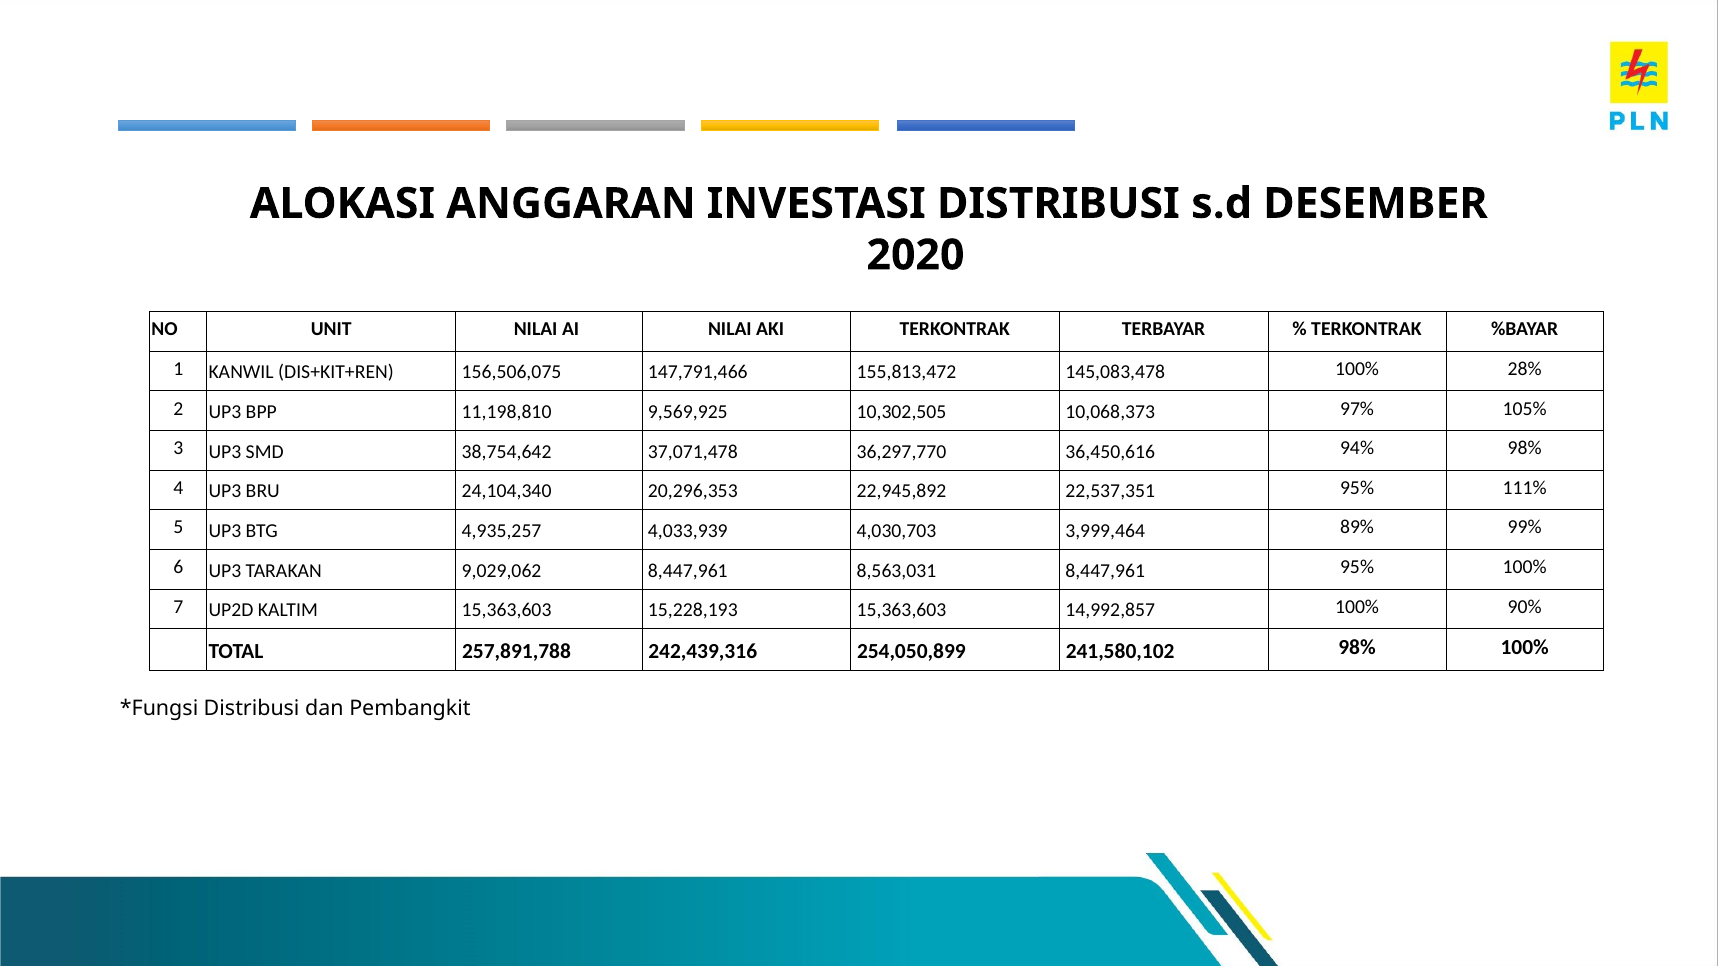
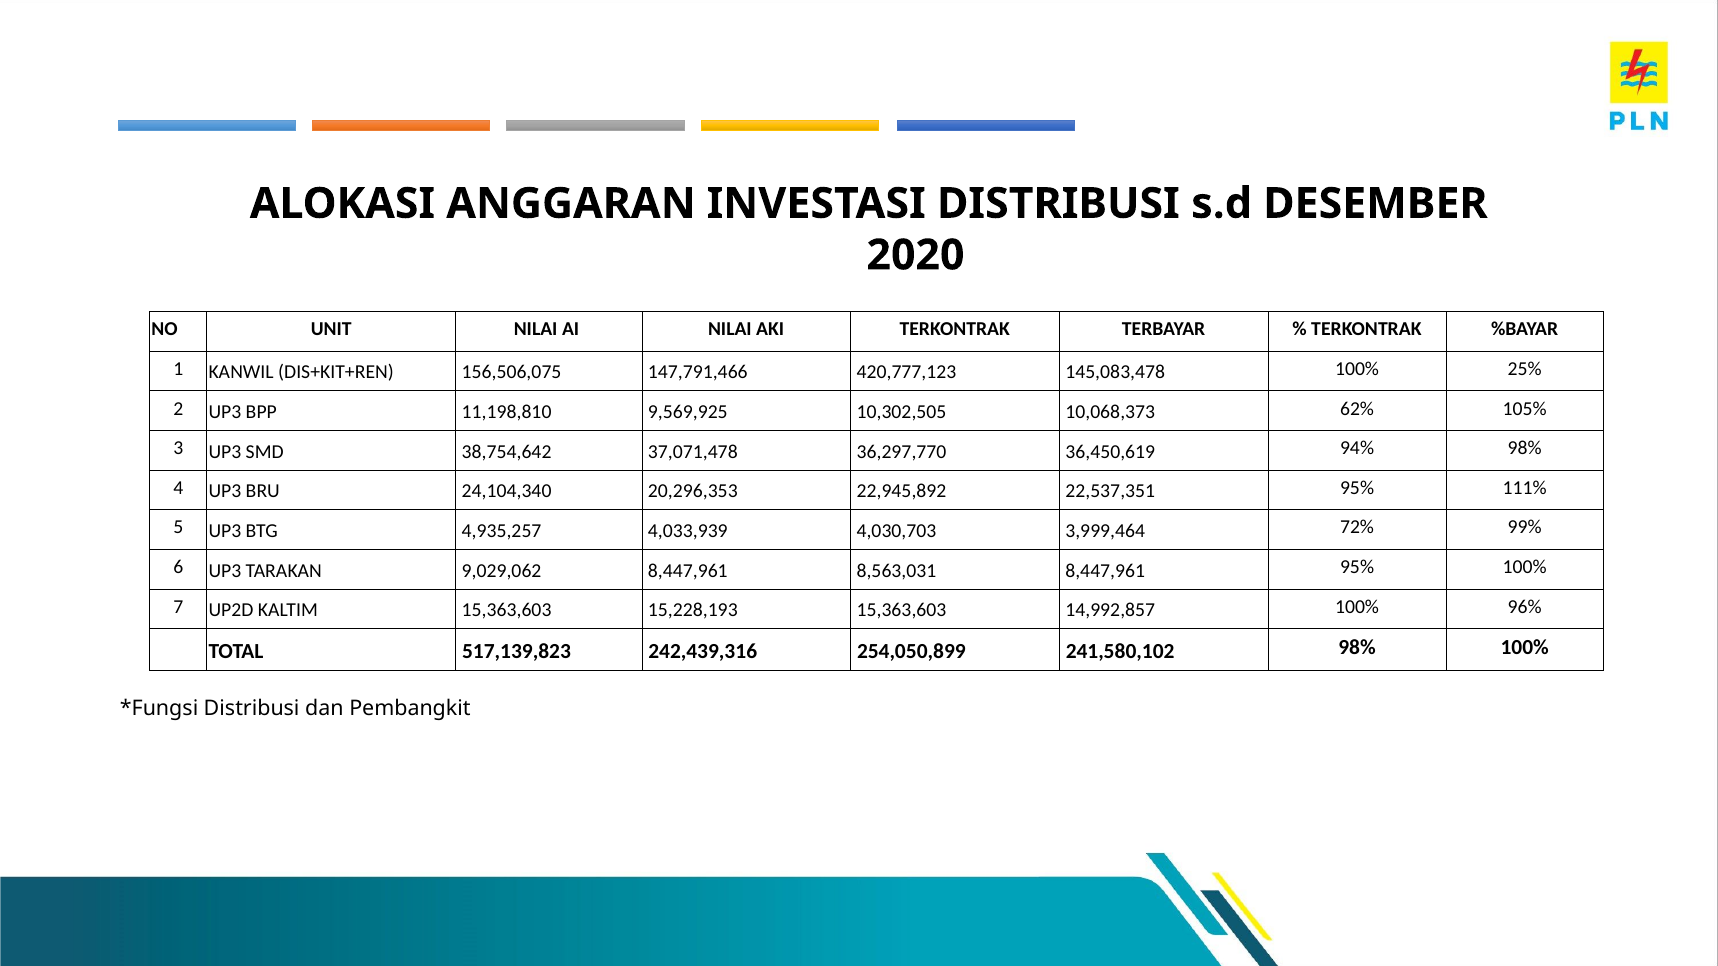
155,813,472: 155,813,472 -> 420,777,123 (906, 373)
28%: 28% -> 25% (1525, 369)
97%: 97% -> 62% (1357, 409)
36,450,616: 36,450,616 -> 36,450,619 (1110, 452)
89%: 89% -> 72% (1357, 528)
90%: 90% -> 96% (1525, 607)
257,891,788: 257,891,788 -> 517,139,823 (517, 652)
